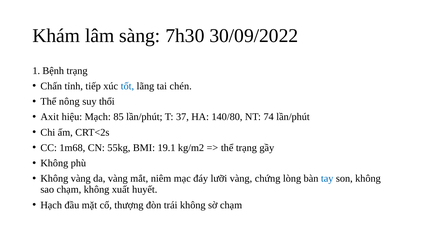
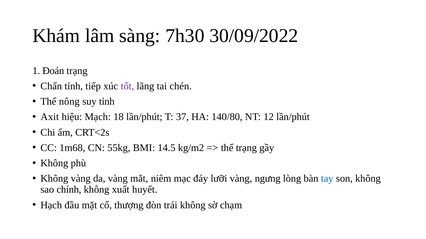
Bệnh: Bệnh -> Đoán (53, 71)
tốt colour: blue -> purple (127, 86)
suy thổi: thổi -> tỉnh (107, 102)
85: 85 -> 18 (119, 117)
74: 74 -> 12 (269, 117)
19.1: 19.1 -> 14.5 (167, 148)
chứng: chứng -> ngưng (268, 179)
sao chạm: chạm -> chính (69, 190)
